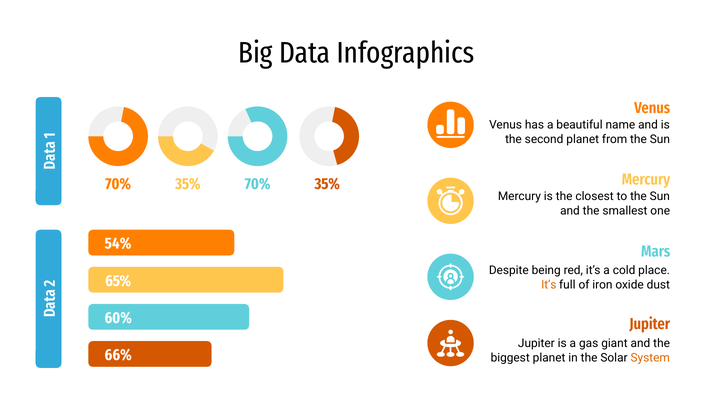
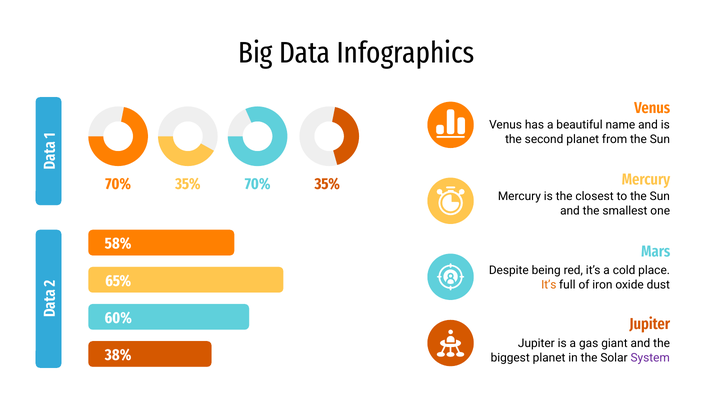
54%: 54% -> 58% (118, 244)
66%: 66% -> 38% (118, 355)
System colour: orange -> purple (650, 358)
